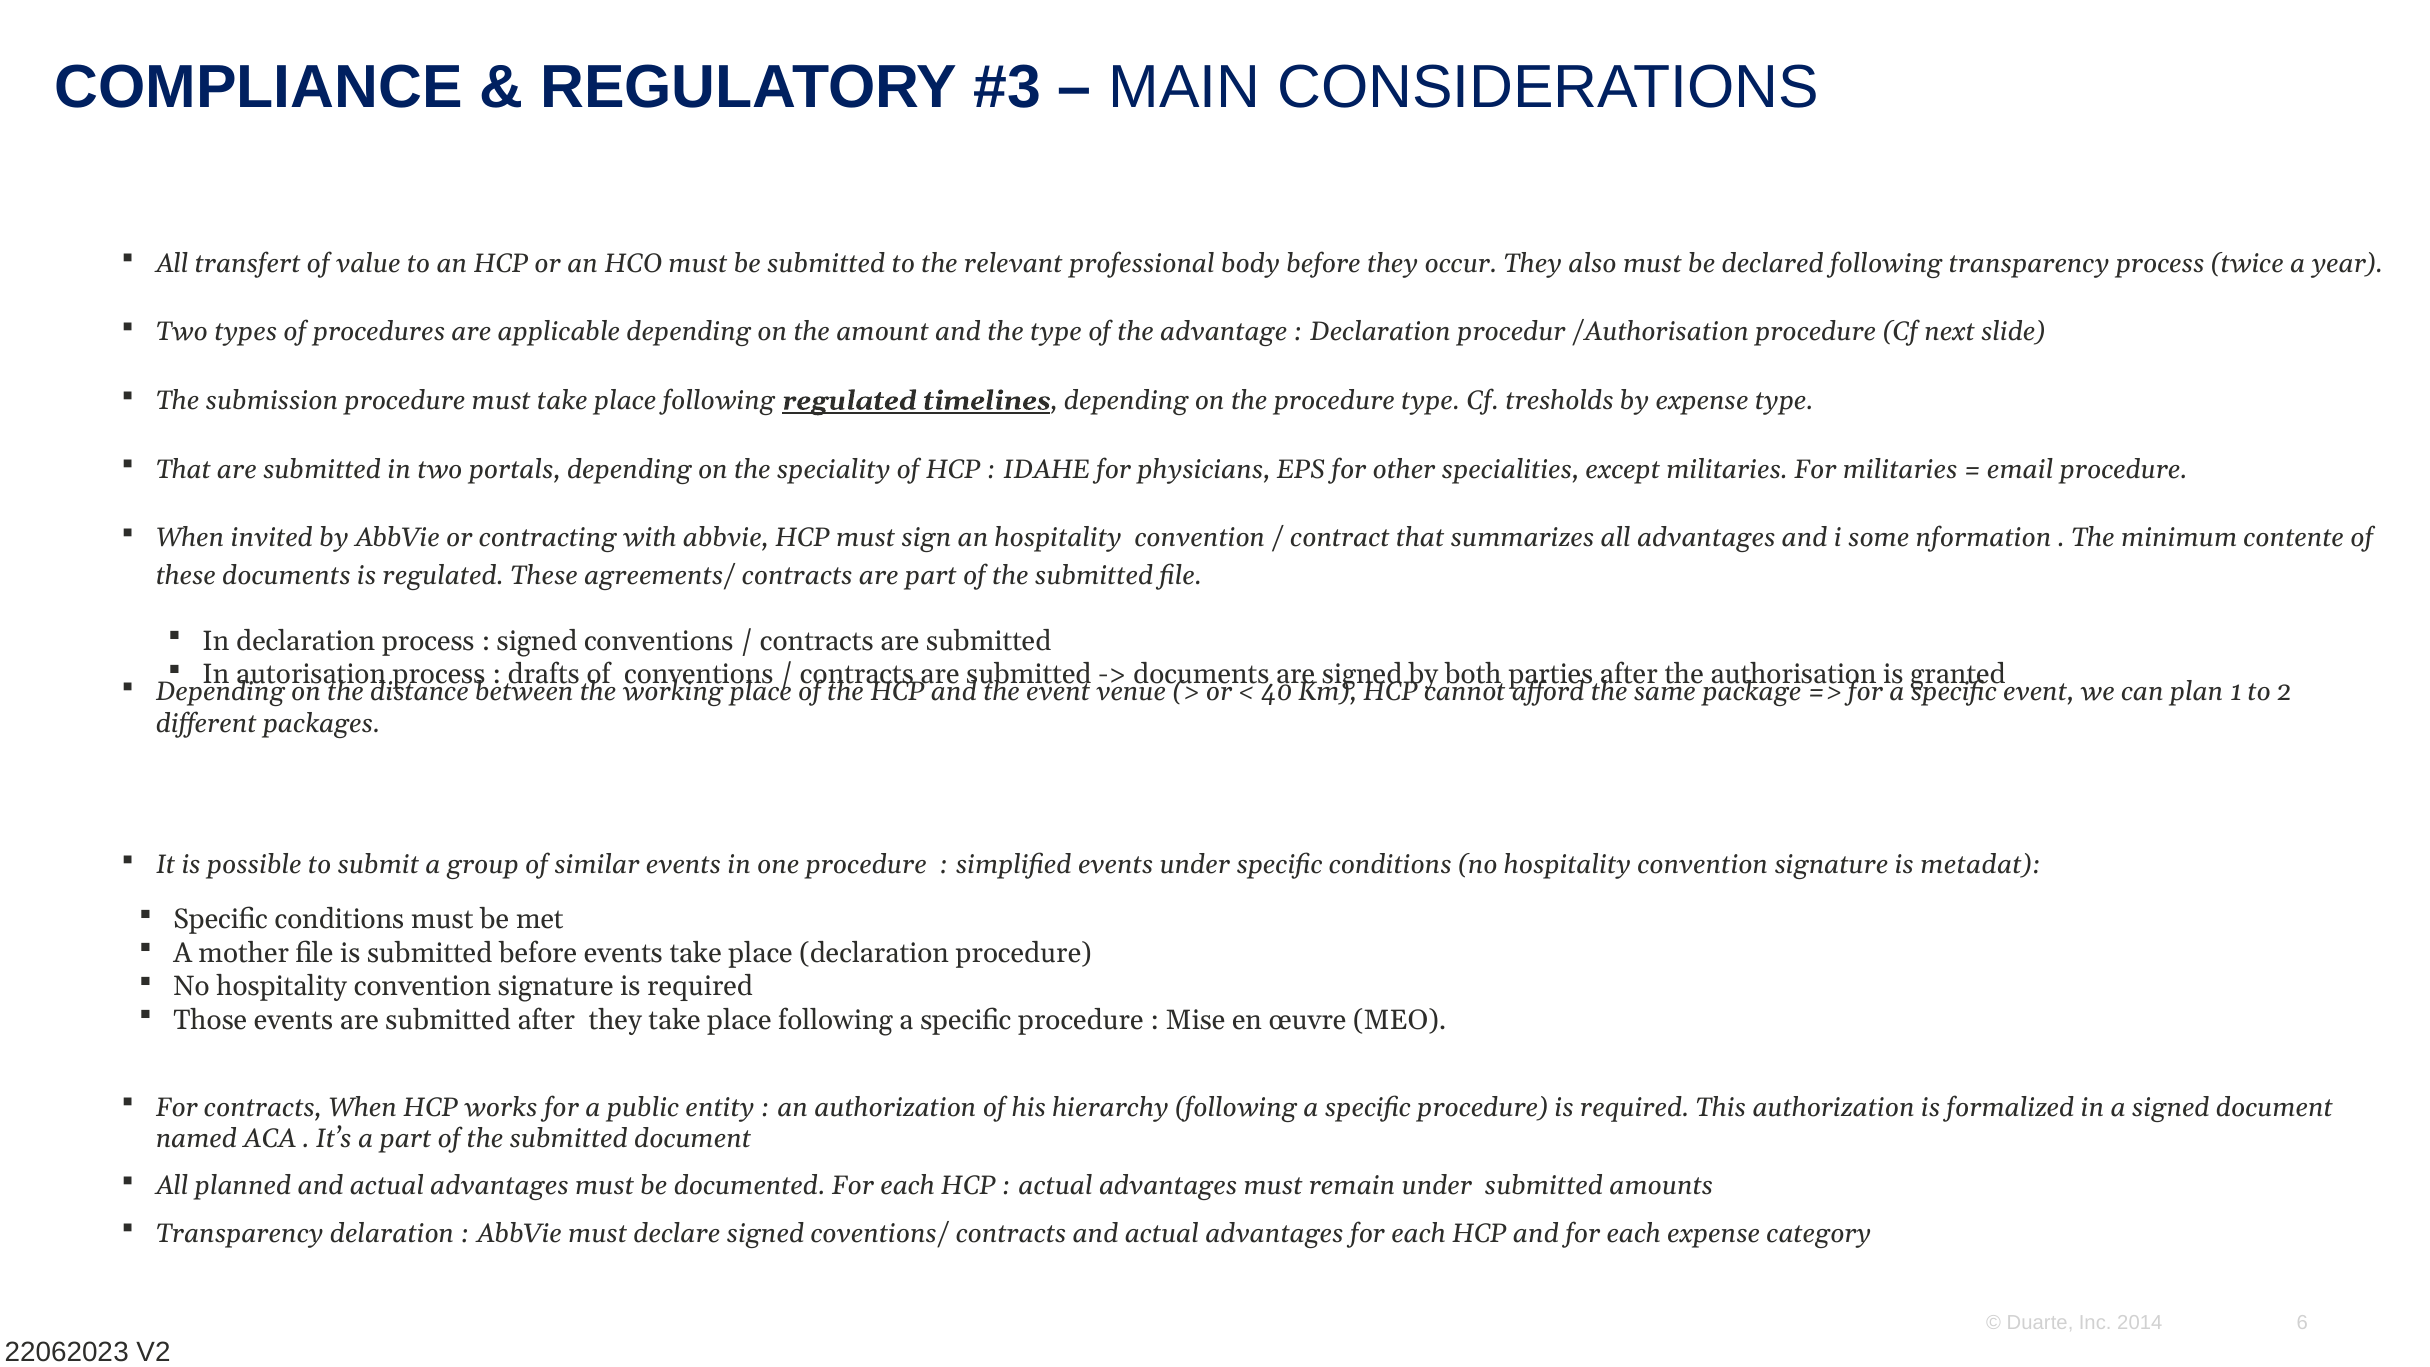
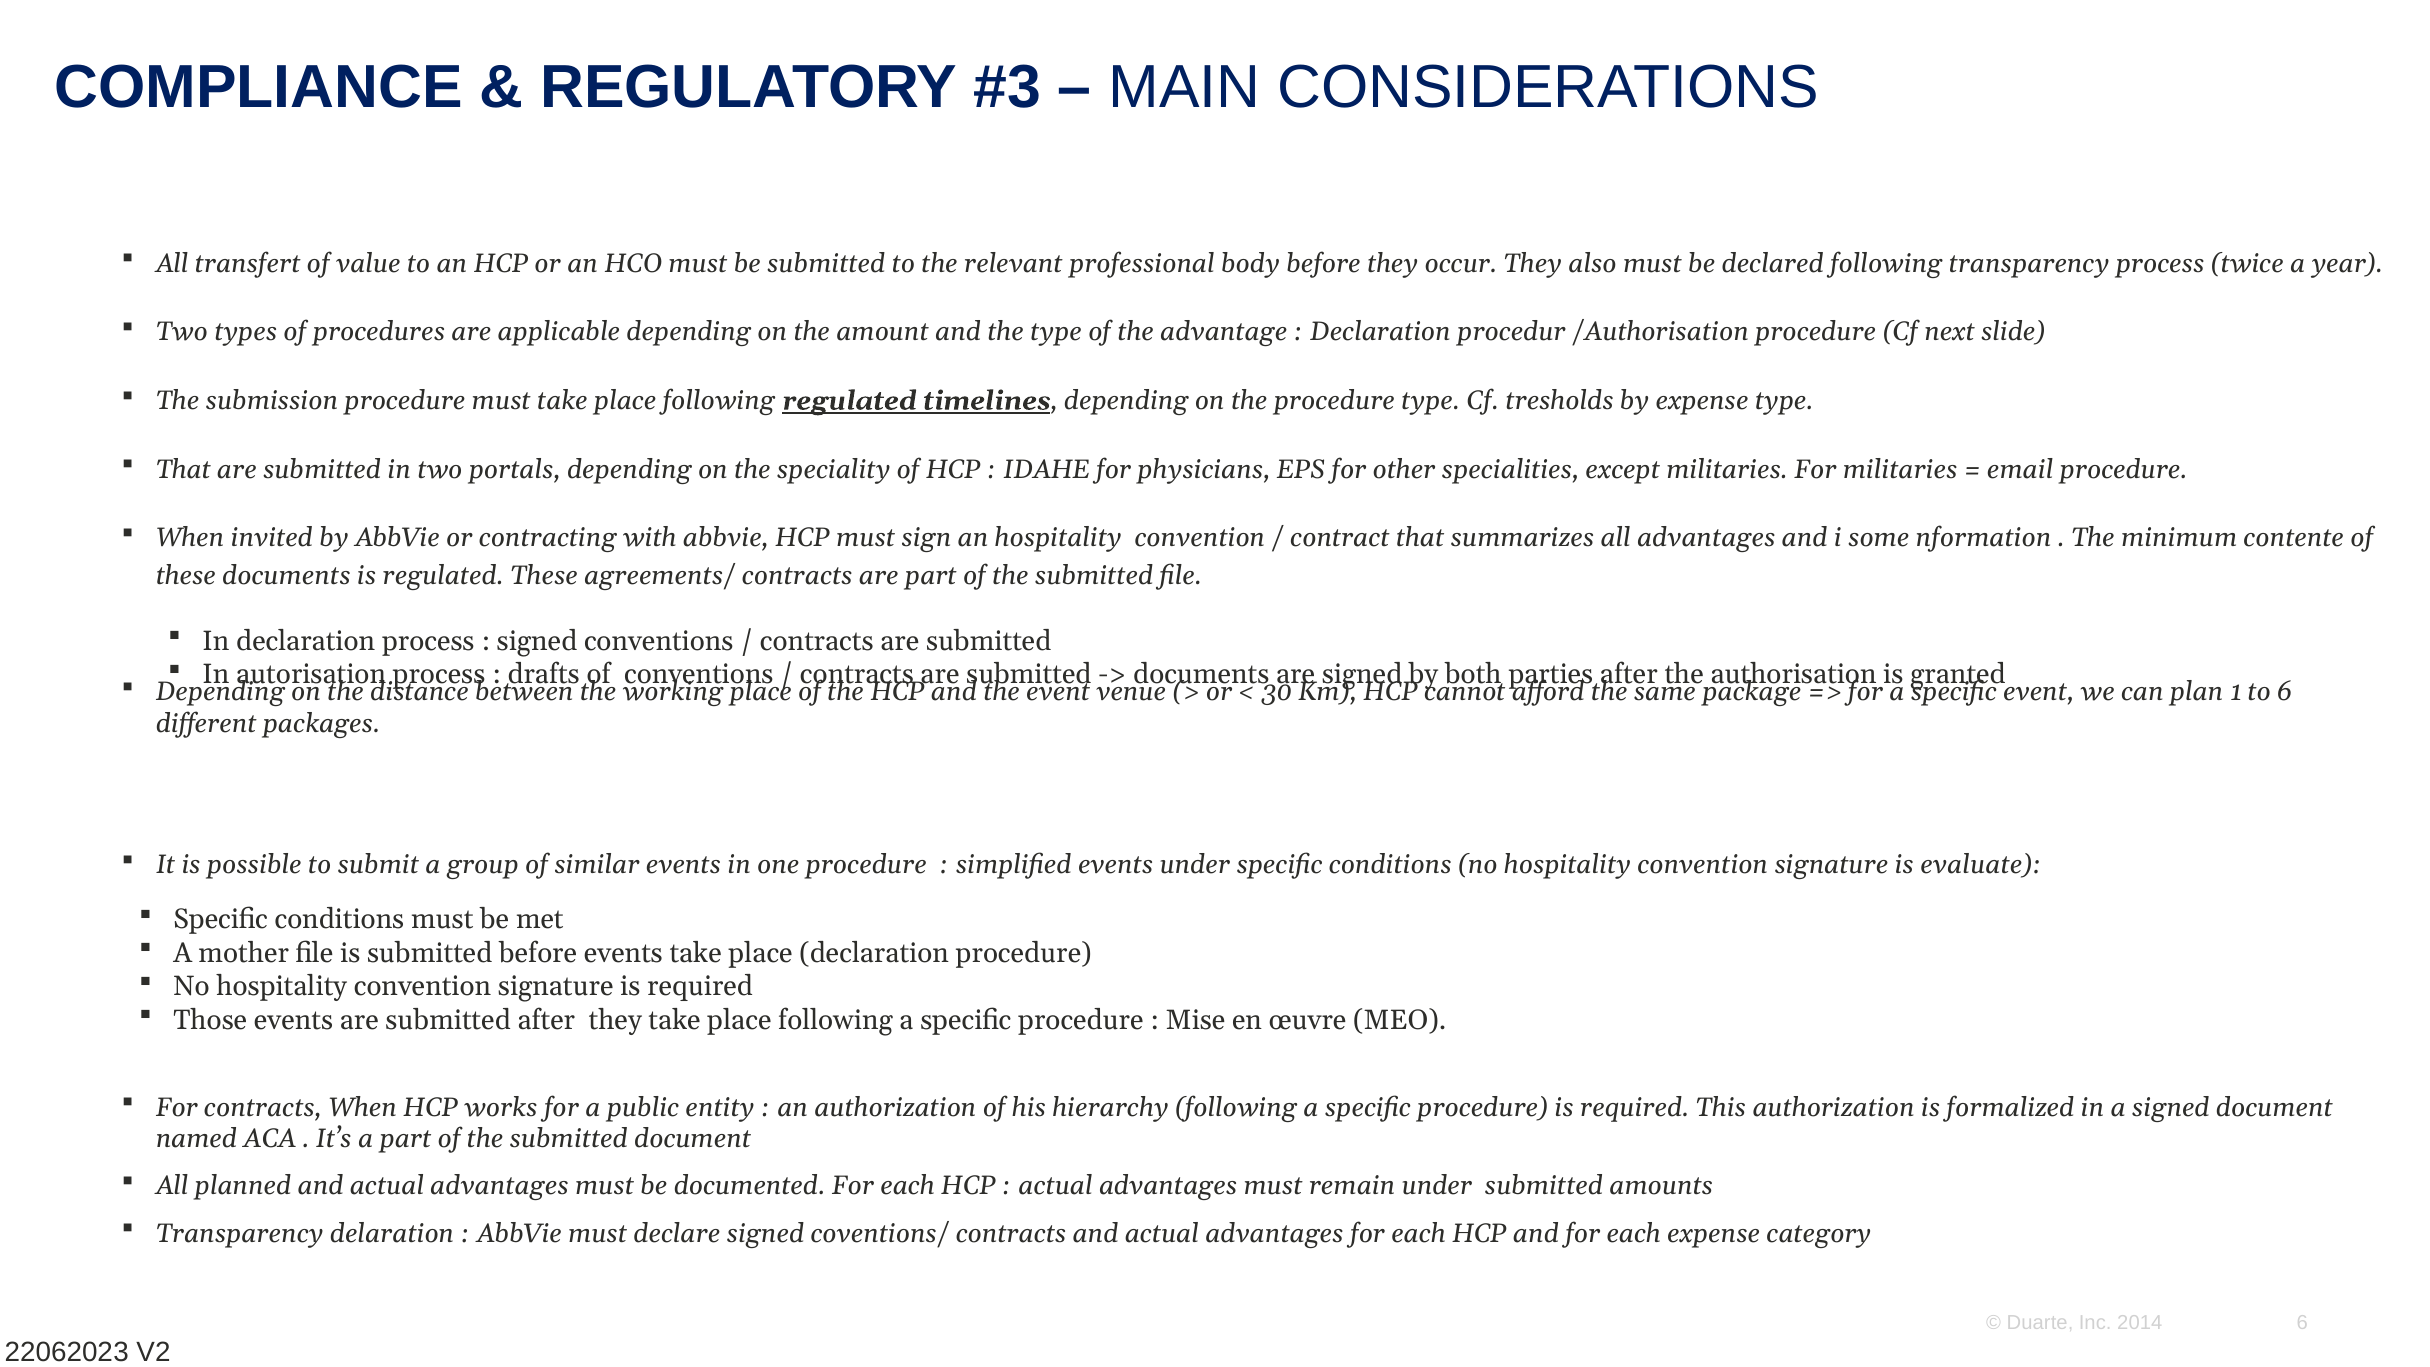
40: 40 -> 30 (1277, 692)
to 2: 2 -> 6 (2284, 692)
metadat: metadat -> evaluate (1981, 865)
